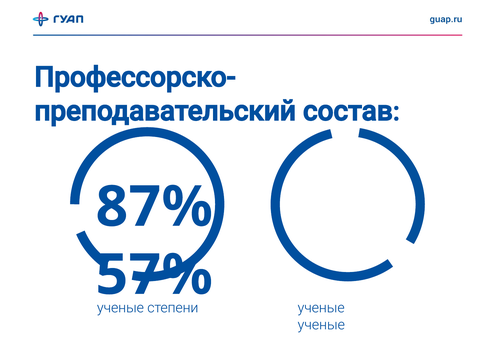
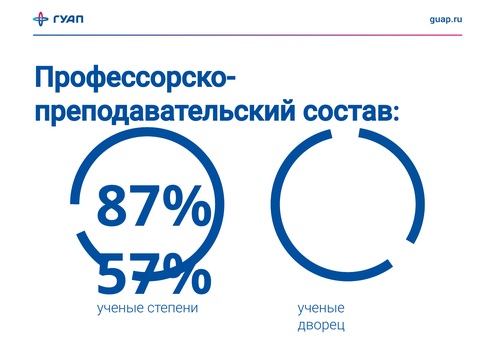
ученые: ученые -> дворец (321, 325)
